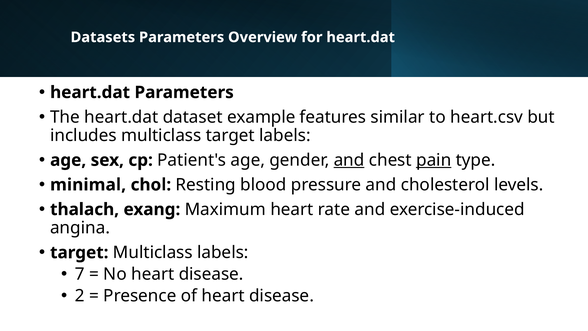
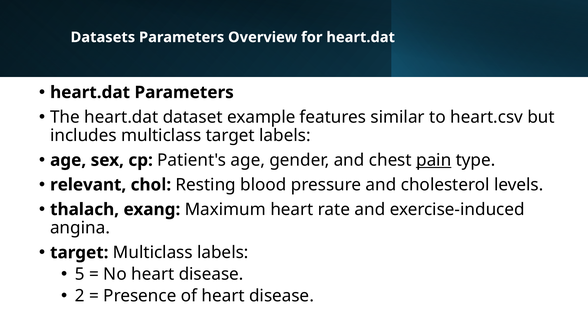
and underline: present -> none (349, 160)
minimal: minimal -> relevant (88, 185)
7: 7 -> 5 (80, 274)
